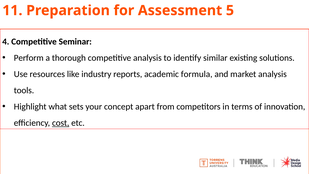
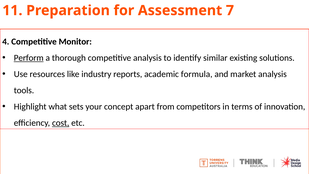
5: 5 -> 7 (230, 10)
Seminar: Seminar -> Monitor (75, 42)
Perform underline: none -> present (29, 58)
